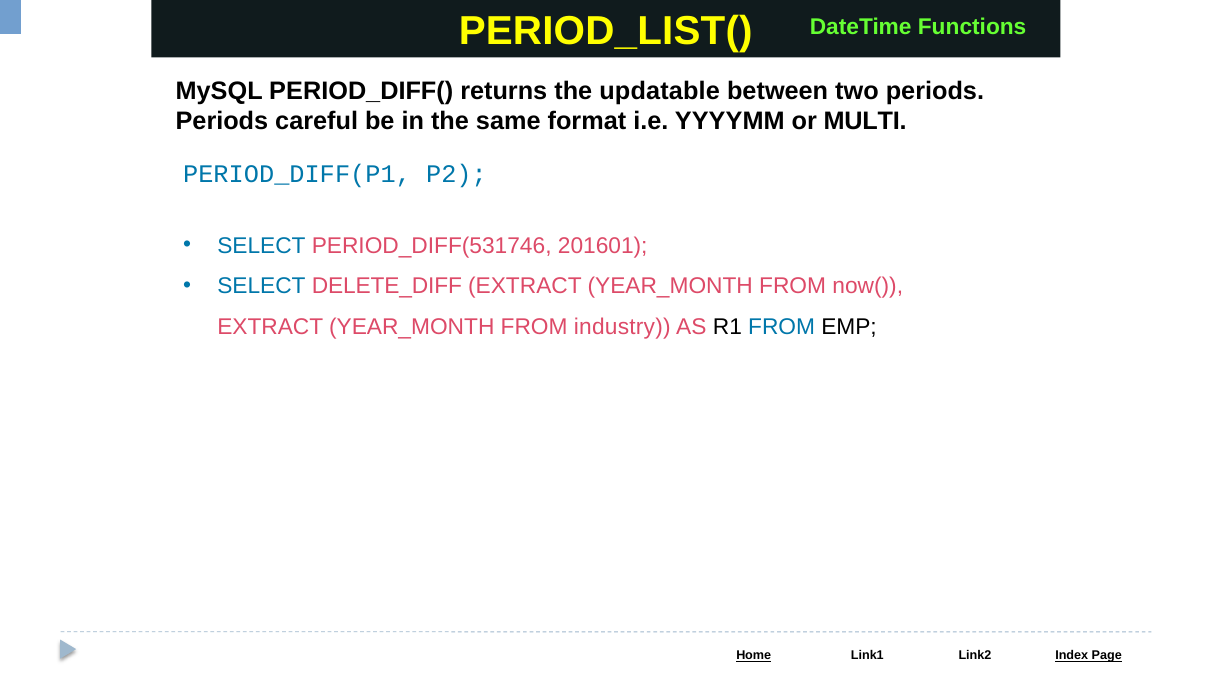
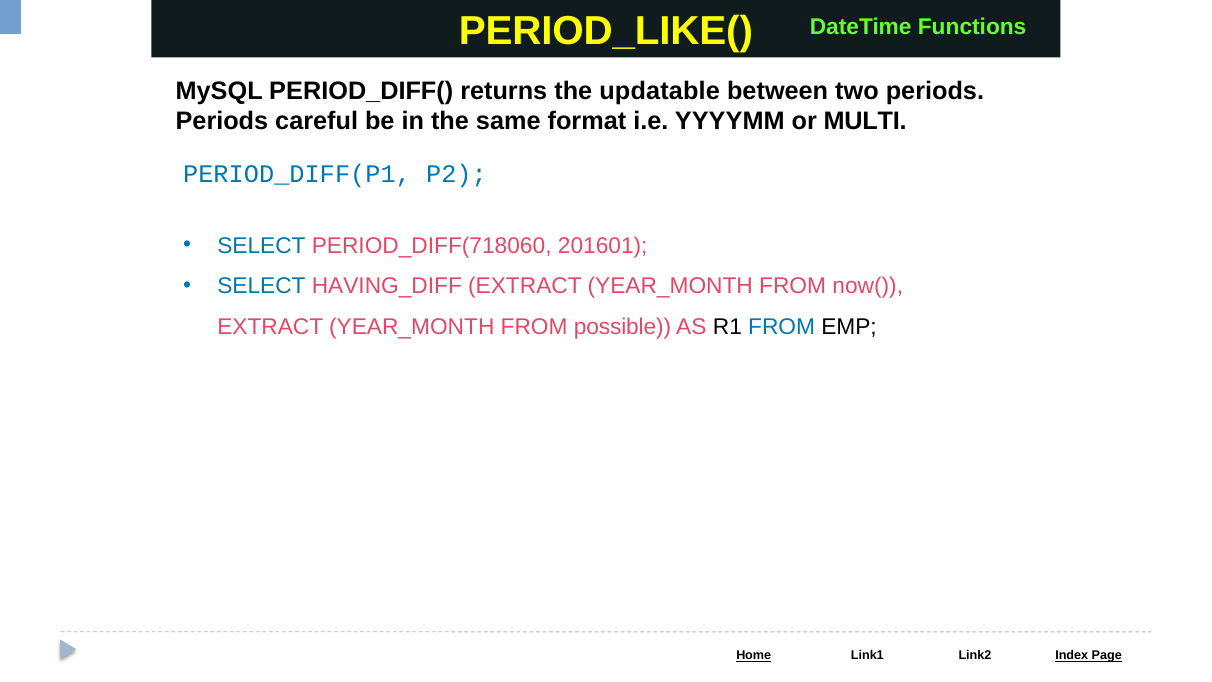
PERIOD_LIST(: PERIOD_LIST( -> PERIOD_LIKE( (606, 32)
PERIOD_DIFF(531746: PERIOD_DIFF(531746 -> PERIOD_DIFF(718060 (432, 245)
DELETE_DIFF: DELETE_DIFF -> HAVING_DIFF (387, 286)
industry: industry -> possible (622, 327)
